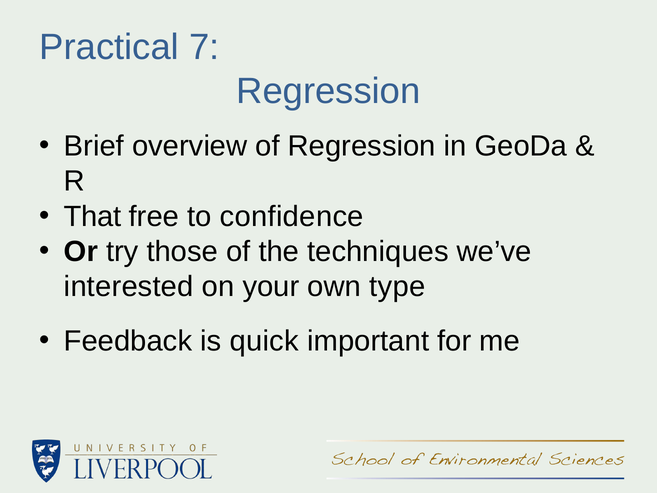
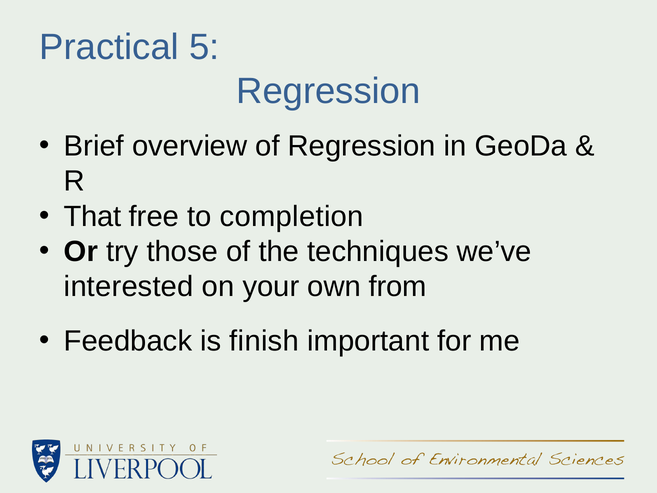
7: 7 -> 5 (204, 47)
confidence: confidence -> completion (292, 216)
type: type -> from (398, 286)
quick: quick -> finish (264, 341)
